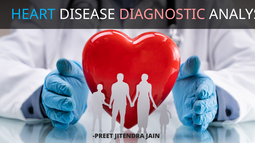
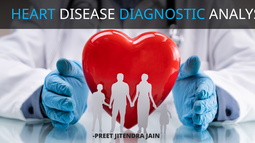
DIAGNOSTIC colour: pink -> light blue (162, 14)
